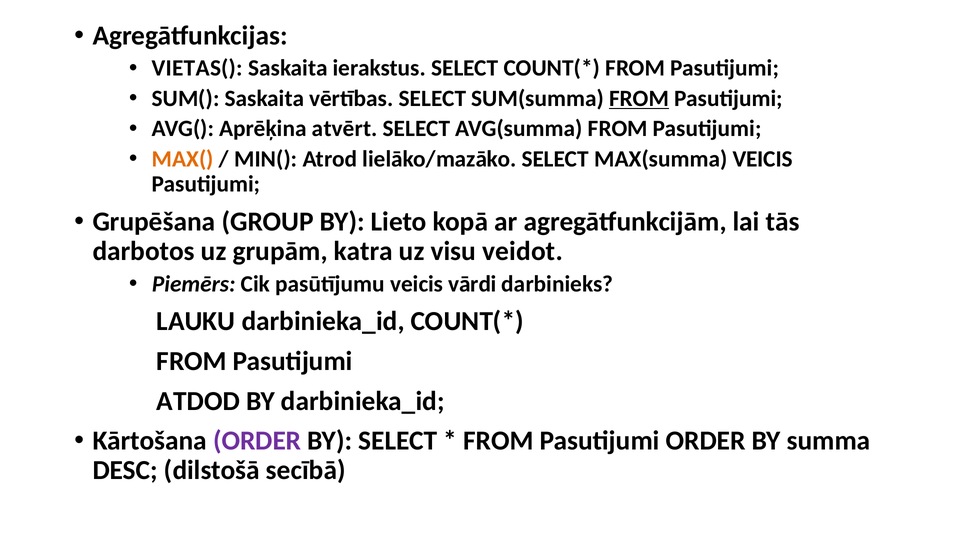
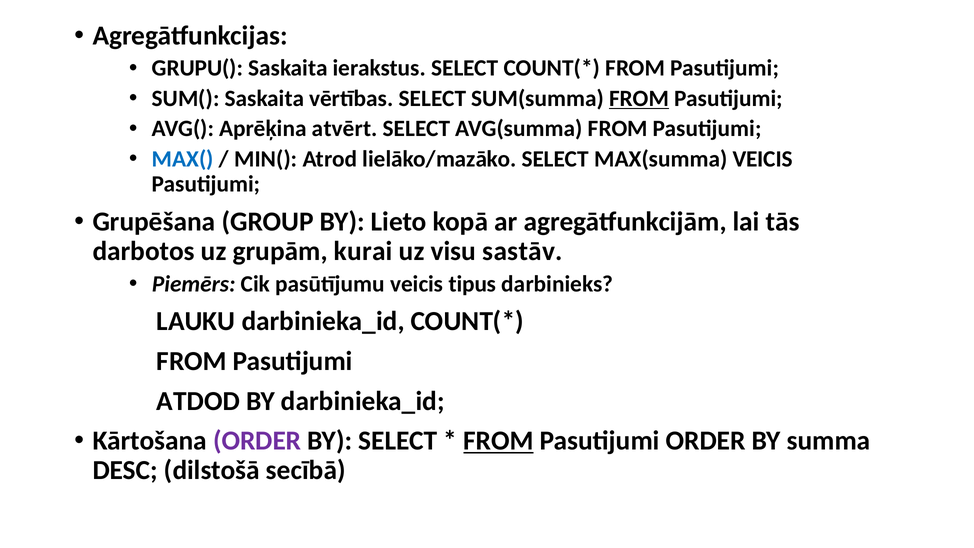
VIETAS(: VIETAS( -> GRUPU( (197, 68)
MAX( colour: orange -> blue (183, 159)
katra: katra -> kurai (363, 251)
veidot: veidot -> sastāv (522, 251)
vārdi: vārdi -> tipus (472, 284)
FROM underline: none -> present (498, 441)
